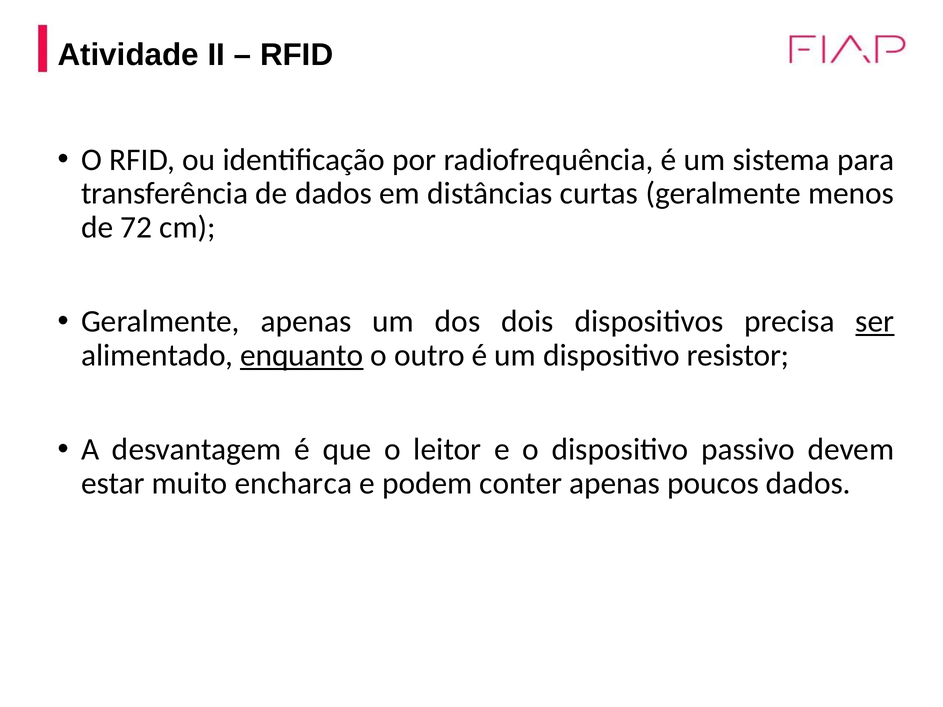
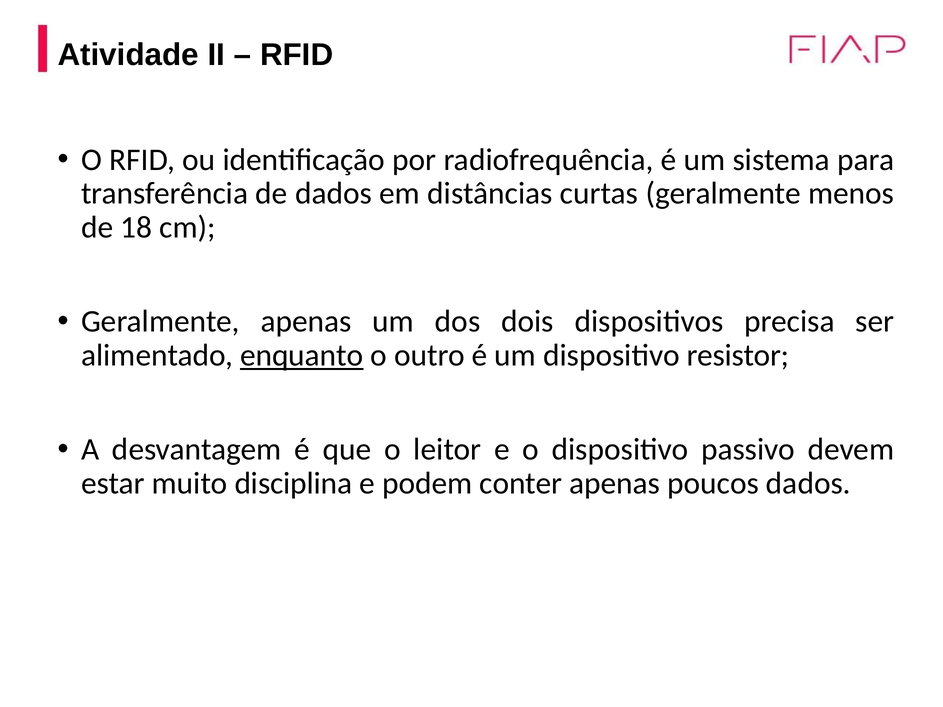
72: 72 -> 18 (136, 228)
ser underline: present -> none (875, 322)
encharca: encharca -> disciplina (294, 484)
